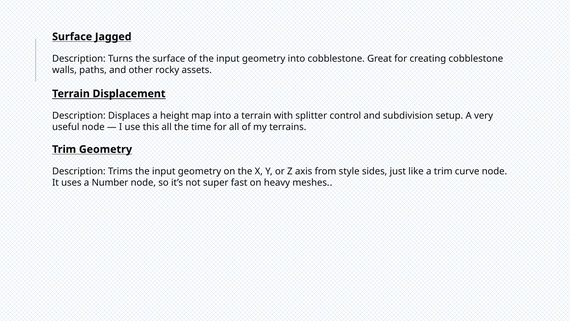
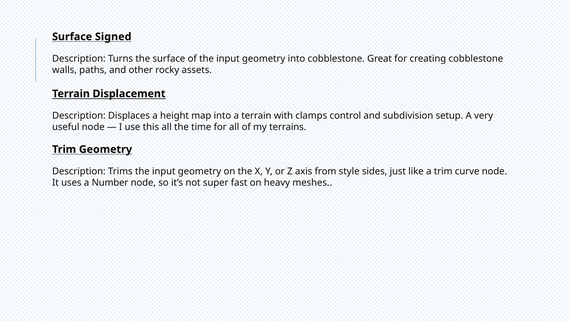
Jagged: Jagged -> Signed (113, 37)
splitter: splitter -> clamps (311, 116)
